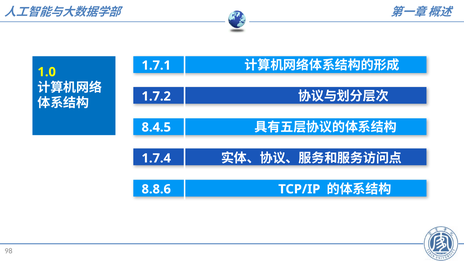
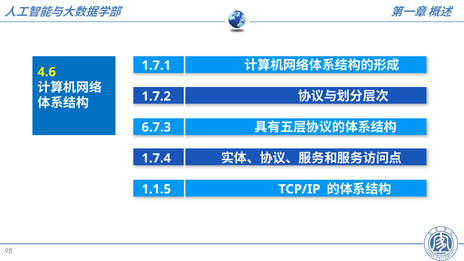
1.0: 1.0 -> 4.6 (47, 72)
8.4.5: 8.4.5 -> 6.7.3 (156, 127)
8.8.6: 8.8.6 -> 1.1.5 (156, 189)
